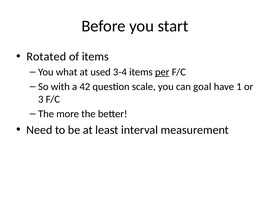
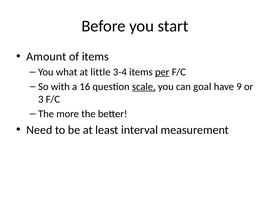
Rotated: Rotated -> Amount (46, 57)
used: used -> little (100, 72)
42: 42 -> 16 (85, 87)
scale underline: none -> present (144, 87)
1: 1 -> 9 (239, 87)
